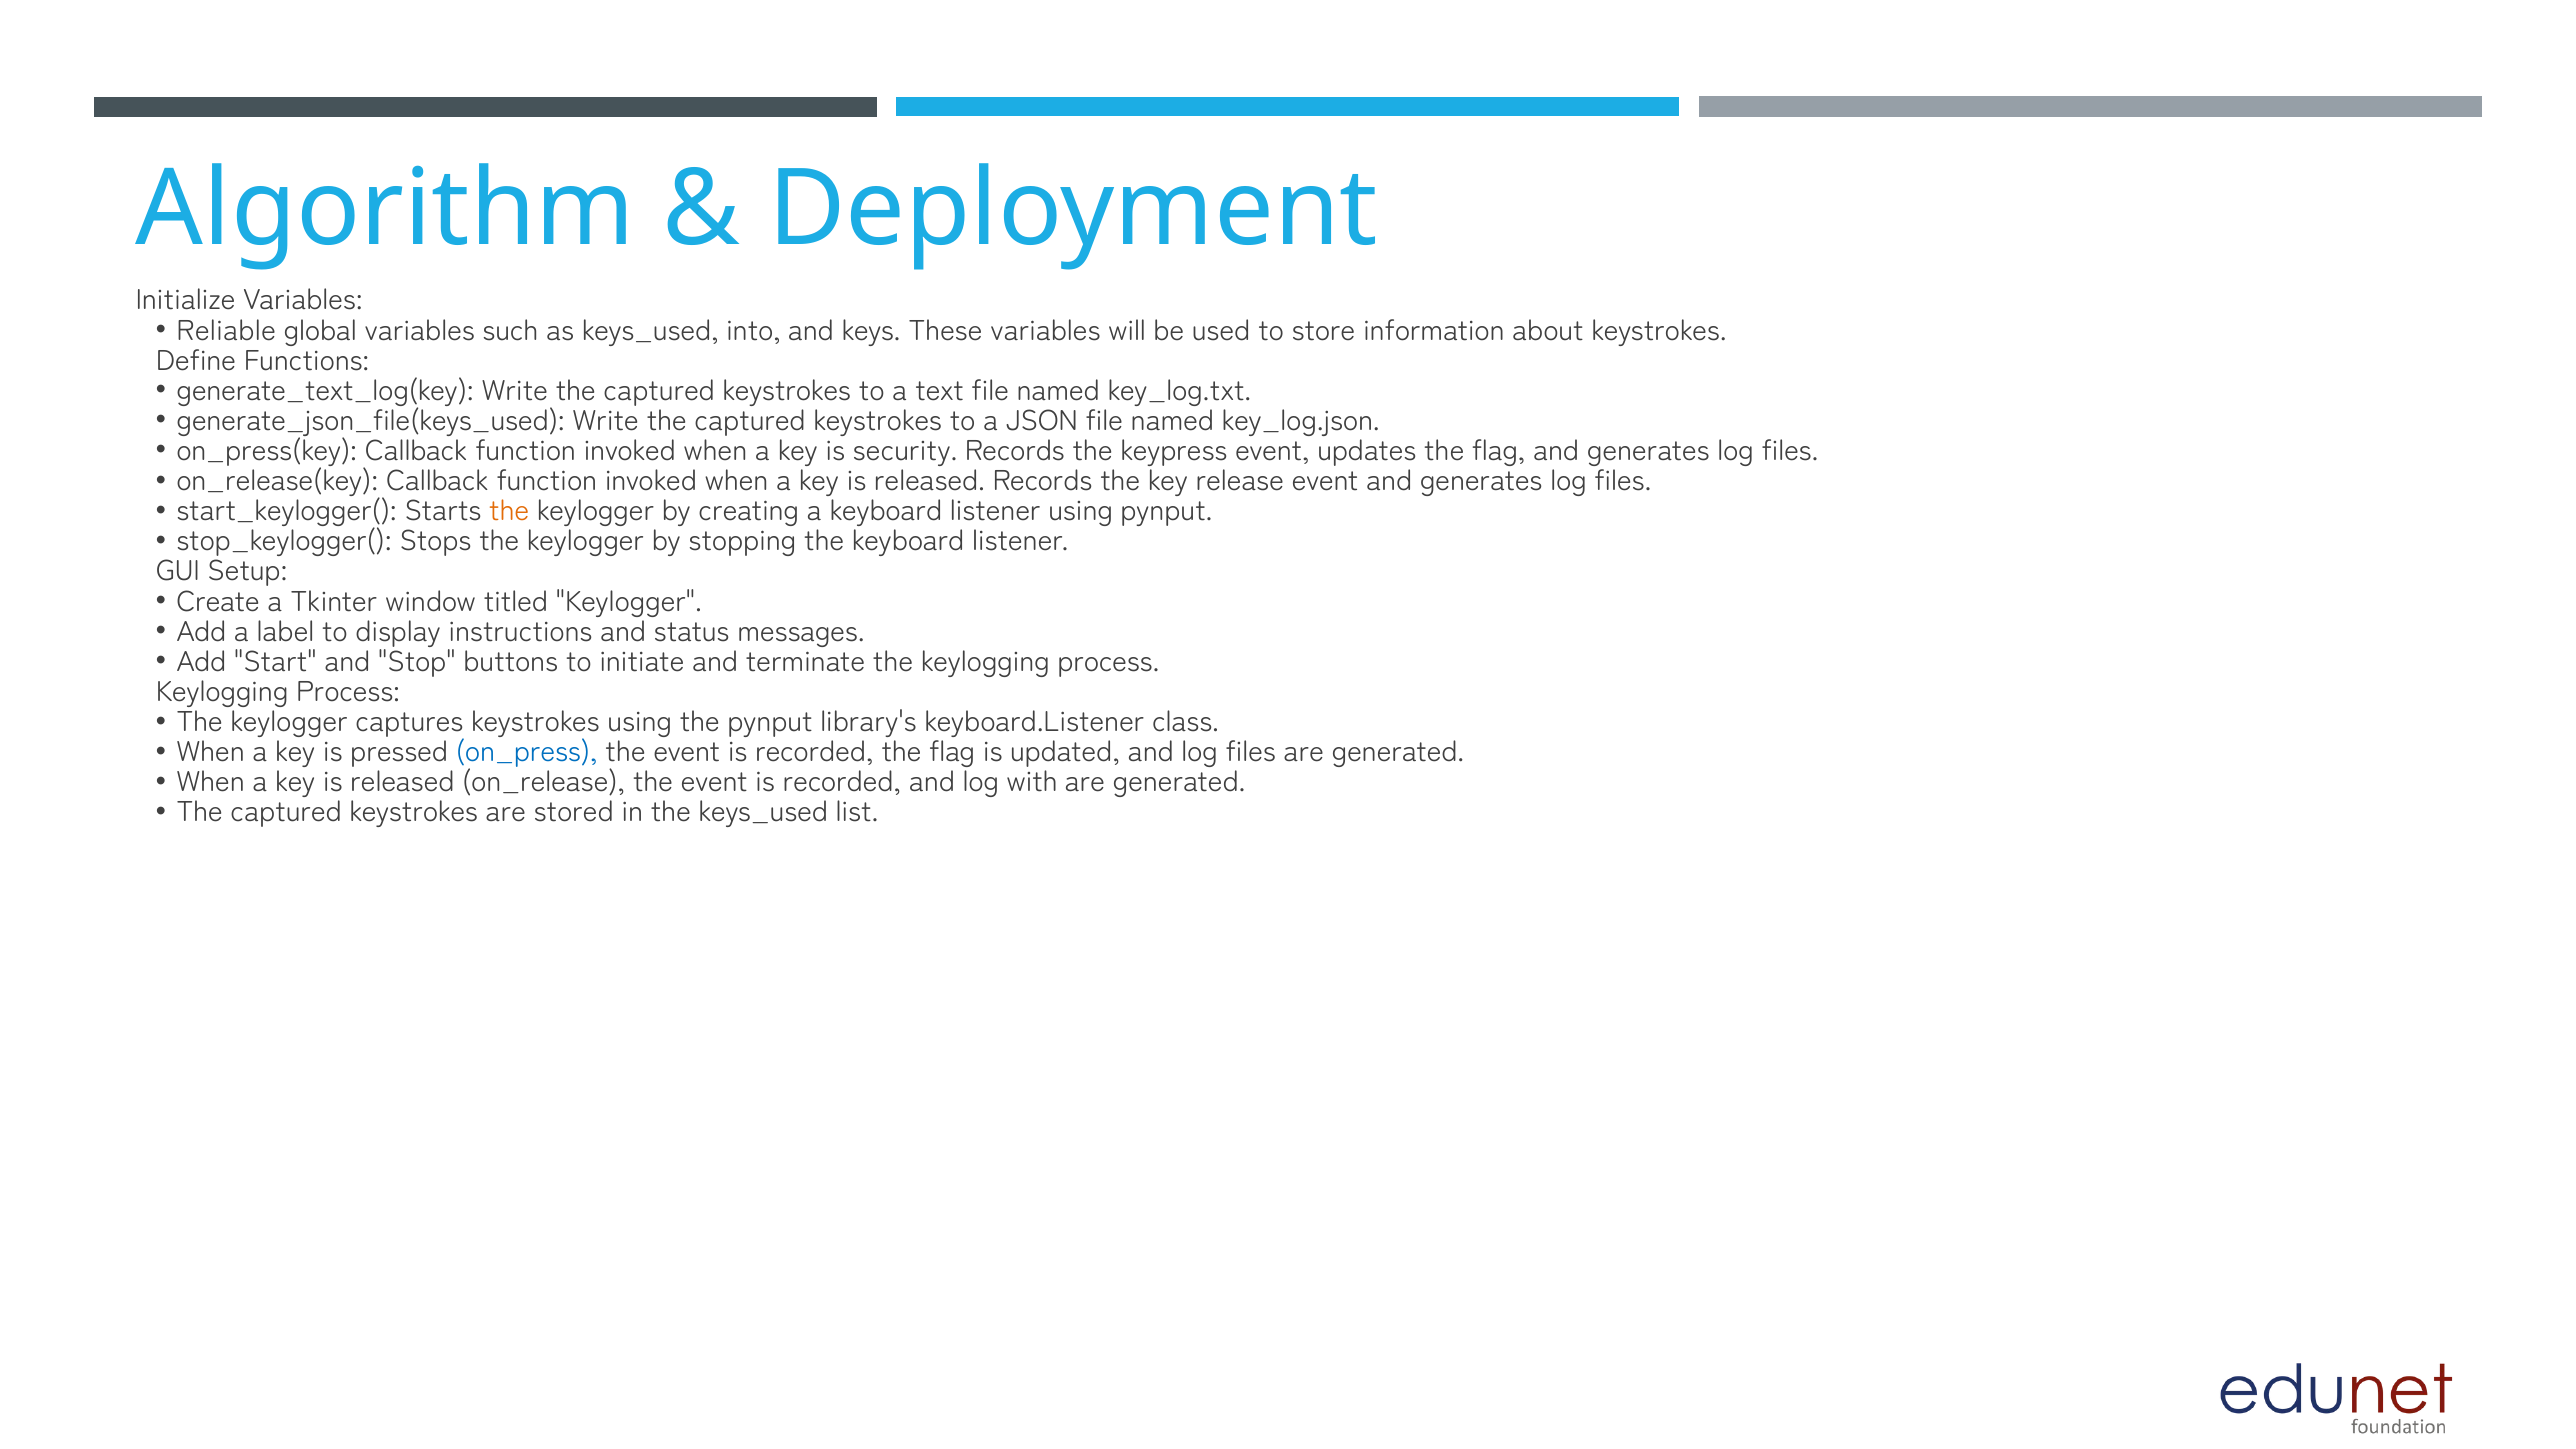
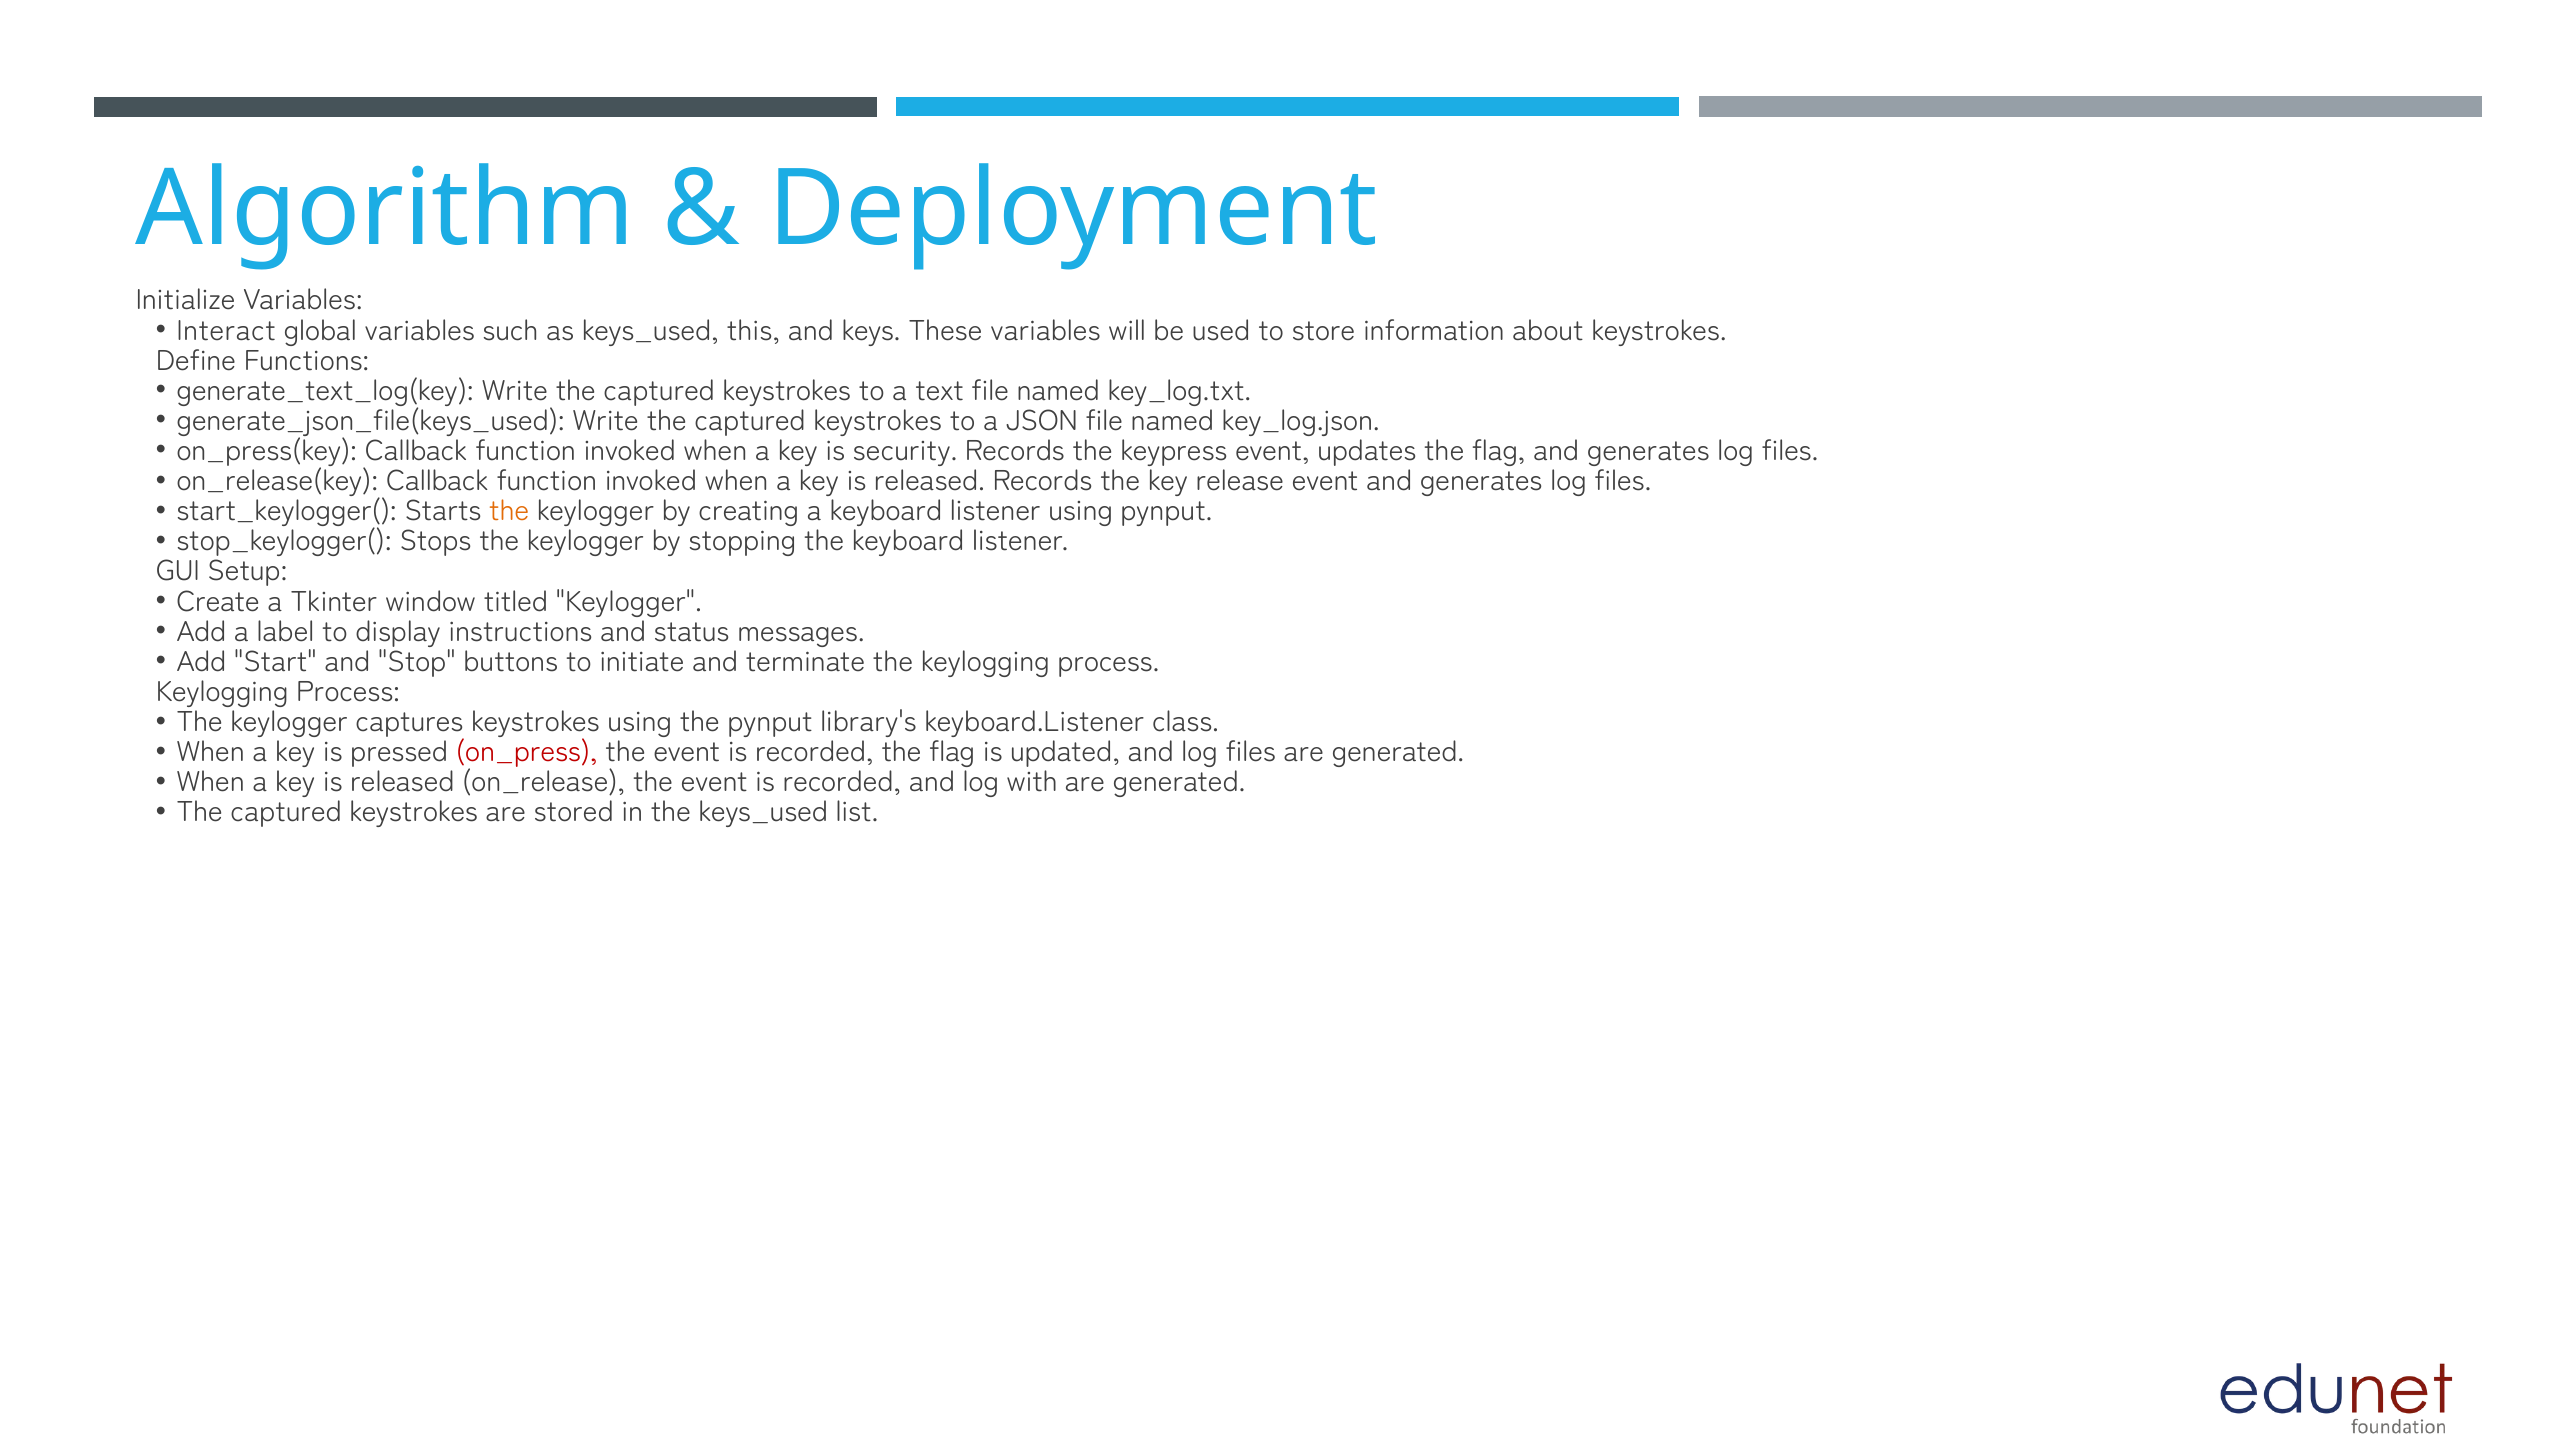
Reliable: Reliable -> Interact (226, 331)
into: into -> this (753, 331)
on_press colour: blue -> red (527, 752)
